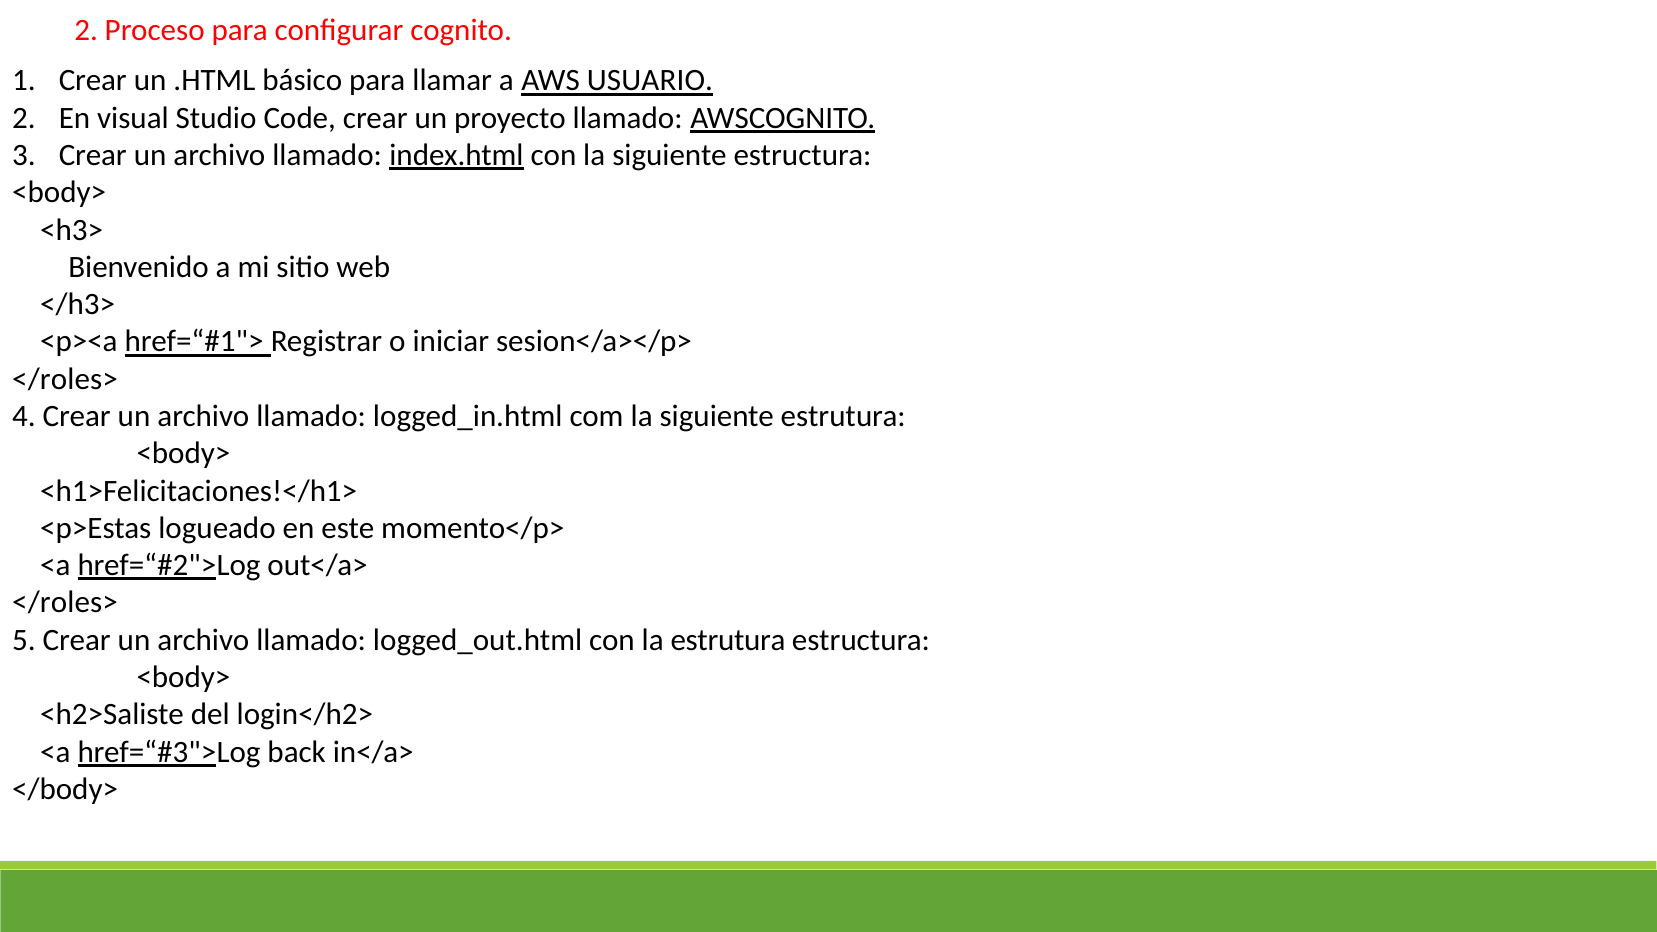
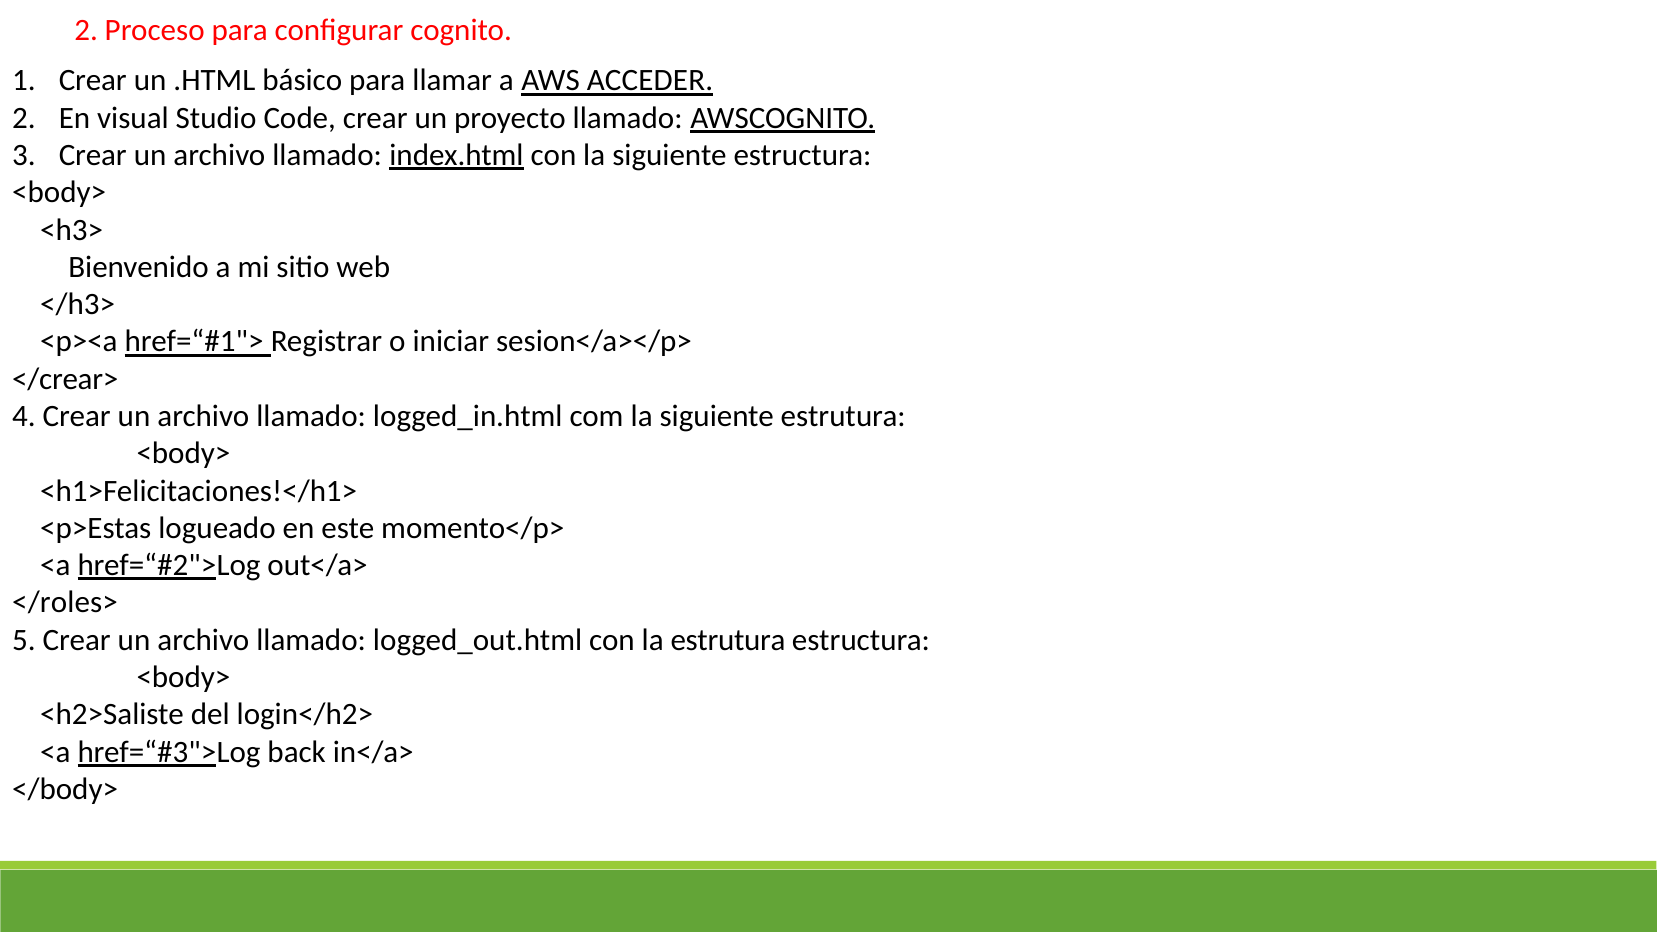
USUARIO: USUARIO -> ACCEDER (650, 81)
</roles>: </roles> -> </crear> (65, 379)
